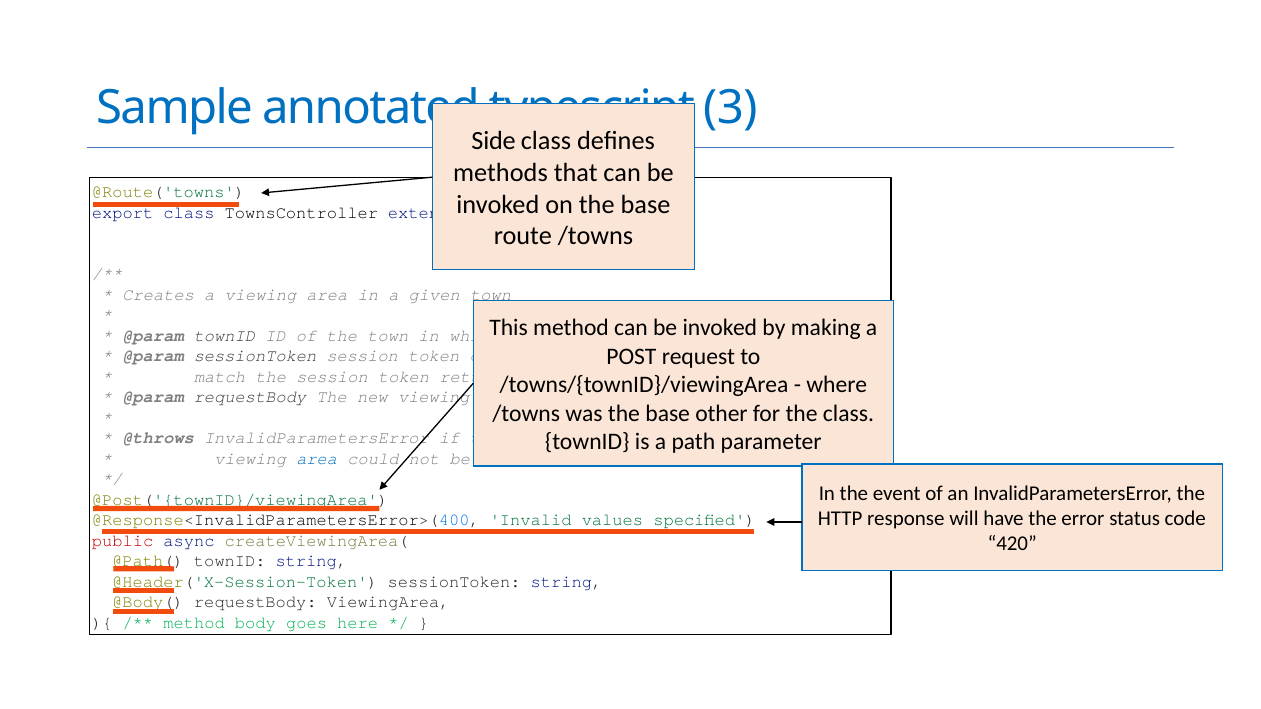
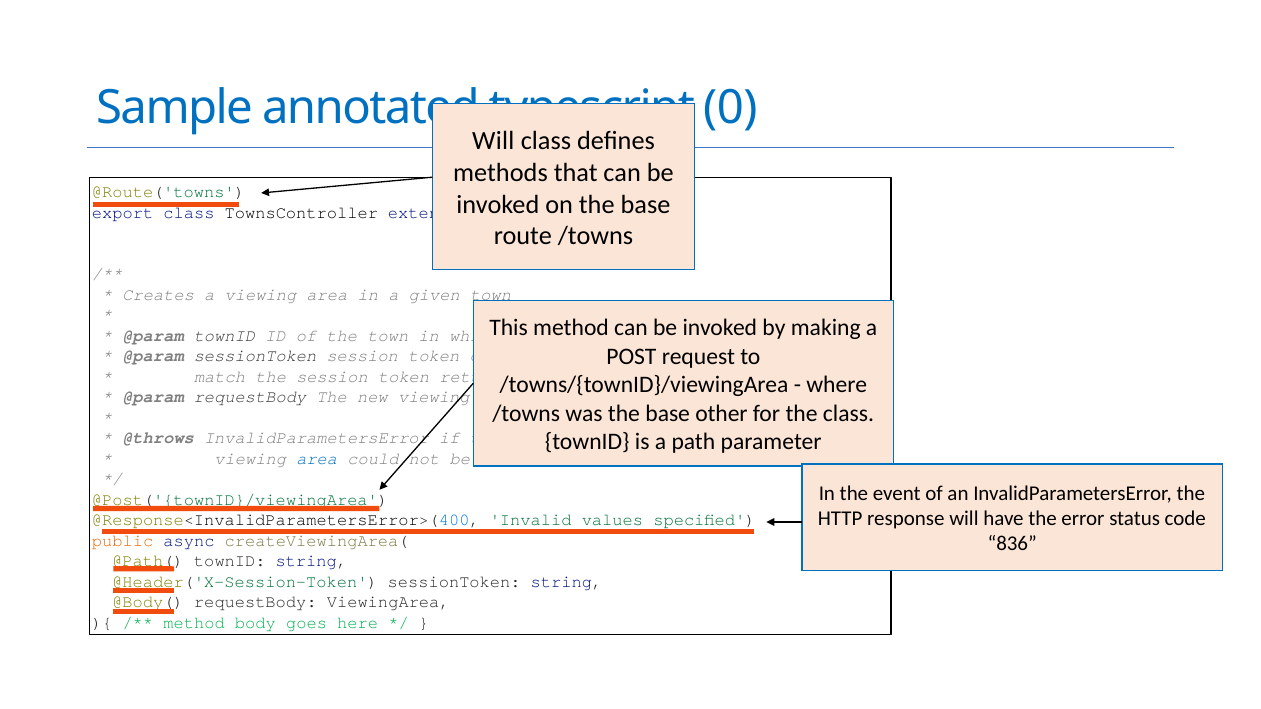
3: 3 -> 0 (730, 108)
Side: Side -> Will (493, 141)
public colour: red -> orange (123, 541)
420: 420 -> 836 (1012, 544)
